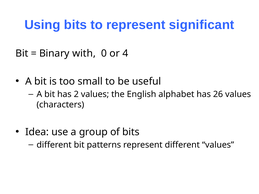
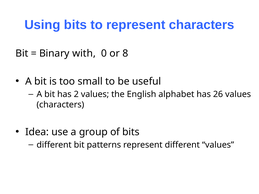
represent significant: significant -> characters (202, 25)
4: 4 -> 8 (125, 53)
